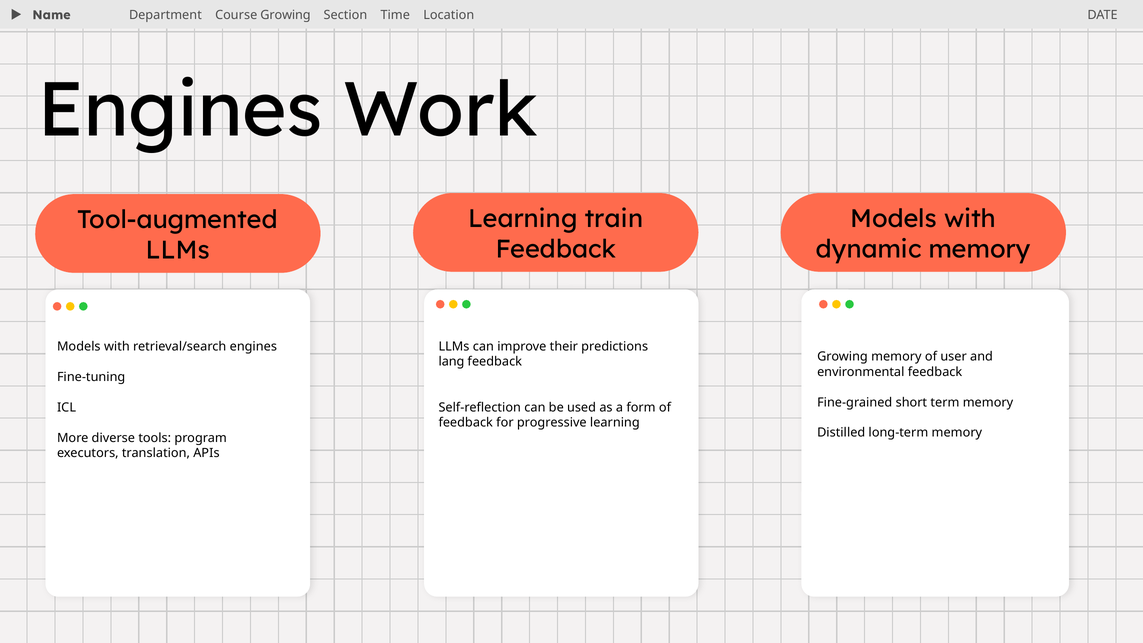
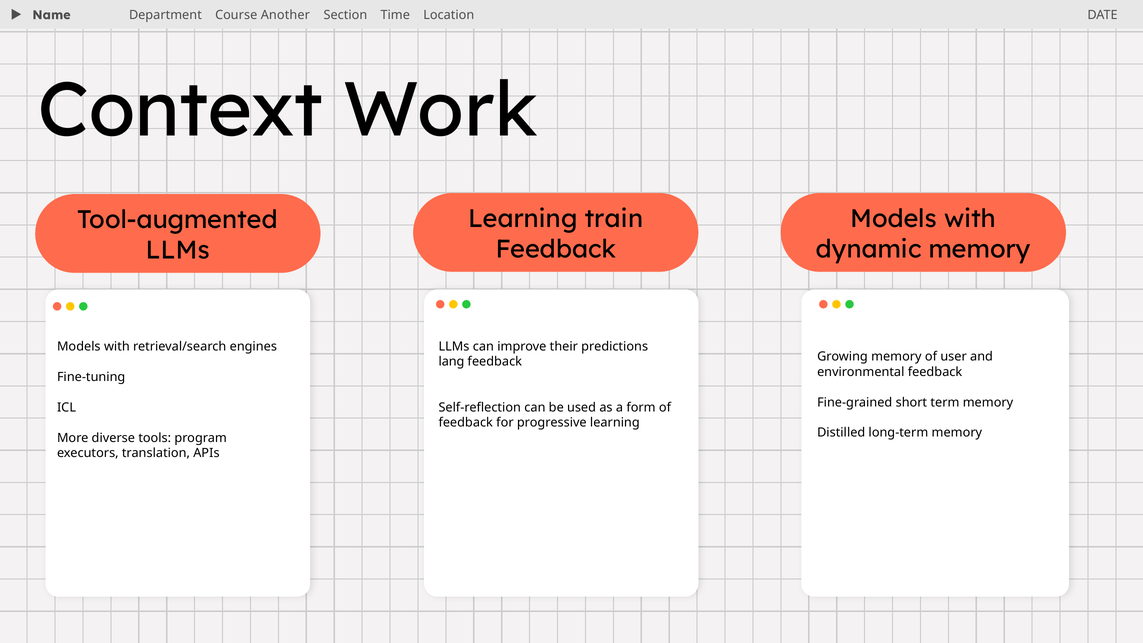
Course Growing: Growing -> Another (285, 15)
Engines: Engines -> Context (180, 111)
